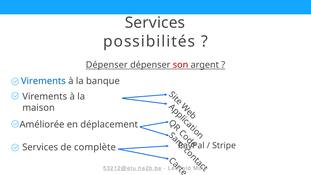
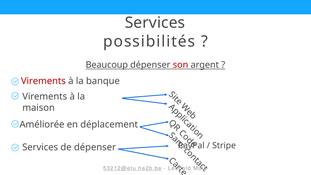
Dépenser: Dépenser -> Beaucoup (107, 65)
Virements colour: blue -> red (43, 81)
de complète: complète -> dépenser (95, 147)
